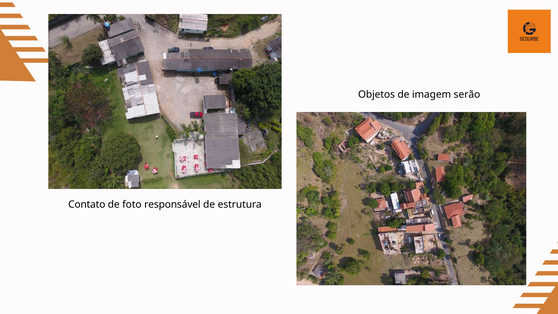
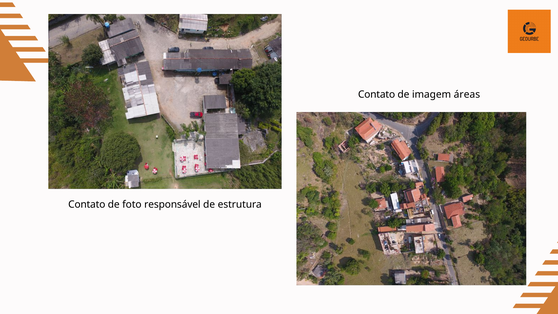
Objetos: Objetos -> Contato (377, 94)
serão: serão -> áreas (467, 94)
